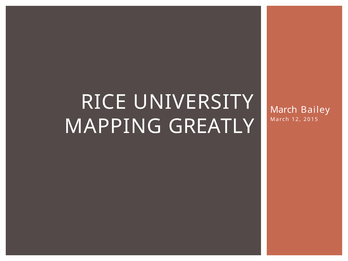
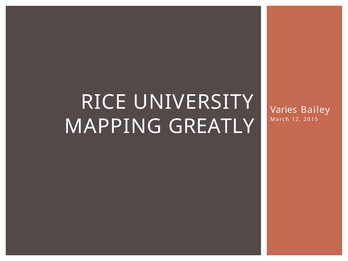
March: March -> Varies (284, 110)
